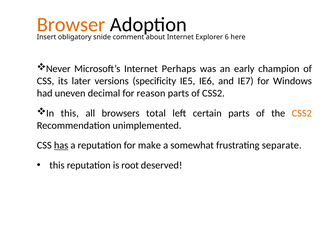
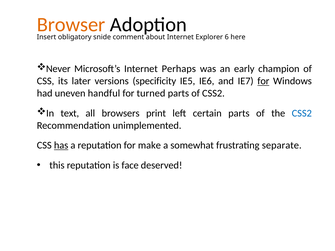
for underline: none -> present (263, 81)
decimal: decimal -> handful (104, 93)
reason: reason -> turned (151, 93)
In this: this -> text (70, 113)
total: total -> print (156, 113)
CSS2 colour: orange -> blue (302, 113)
root: root -> face (130, 165)
